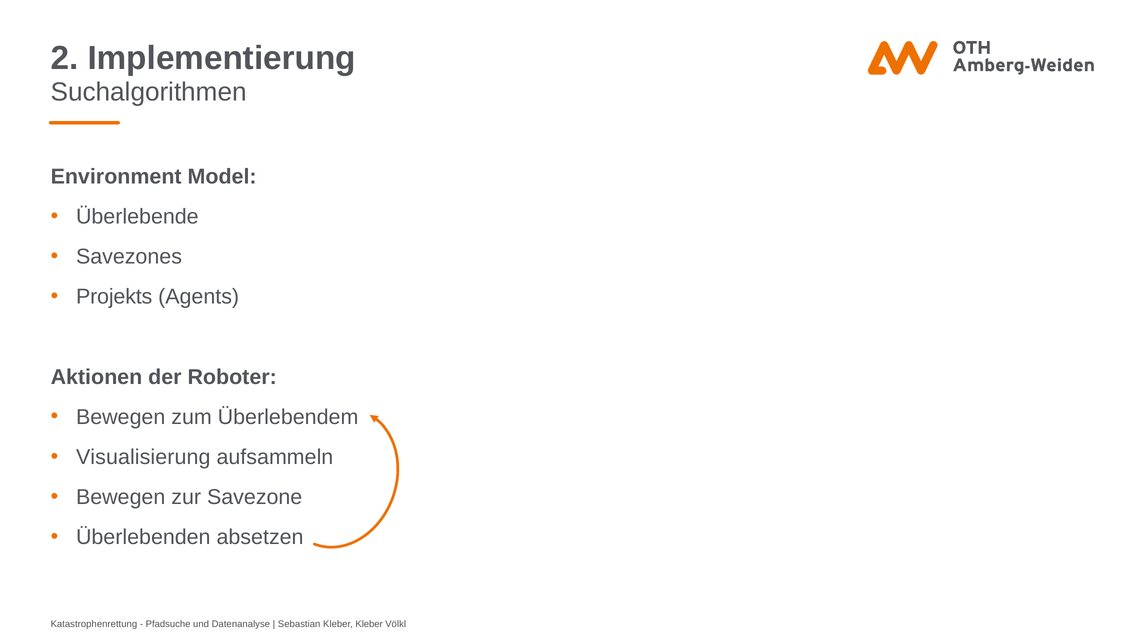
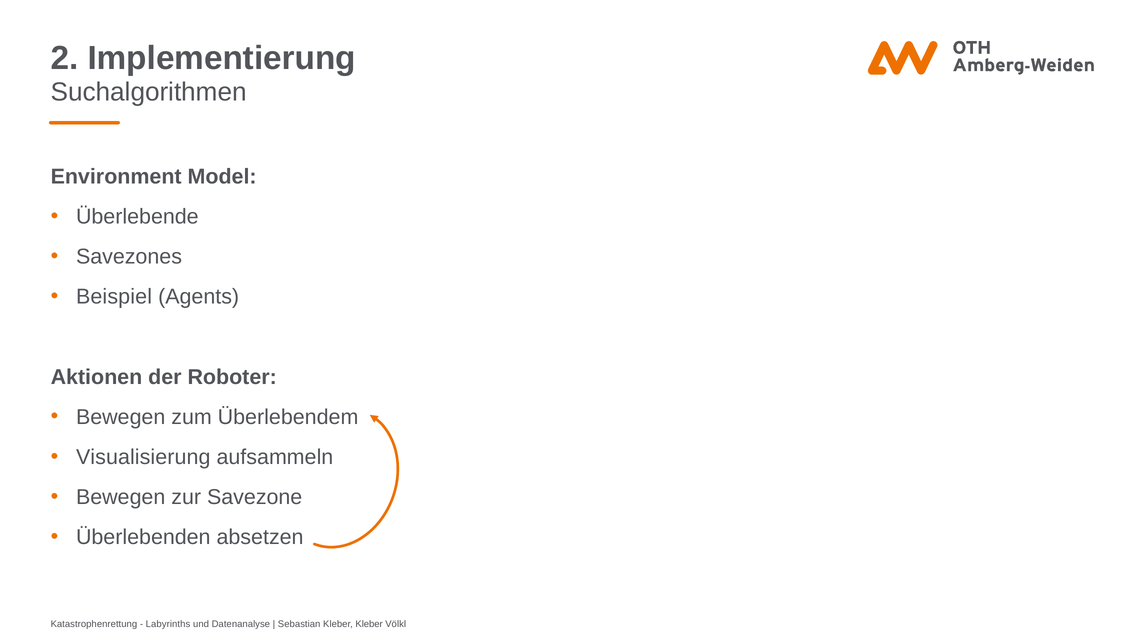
Projekts: Projekts -> Beispiel (114, 297)
Pfadsuche: Pfadsuche -> Labyrinths (168, 623)
